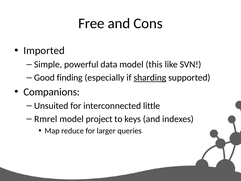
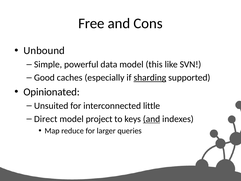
Imported: Imported -> Unbound (44, 51)
finding: finding -> caches (70, 78)
Companions: Companions -> Opinionated (52, 92)
Rmrel: Rmrel -> Direct (46, 119)
and underline: none -> present (152, 119)
